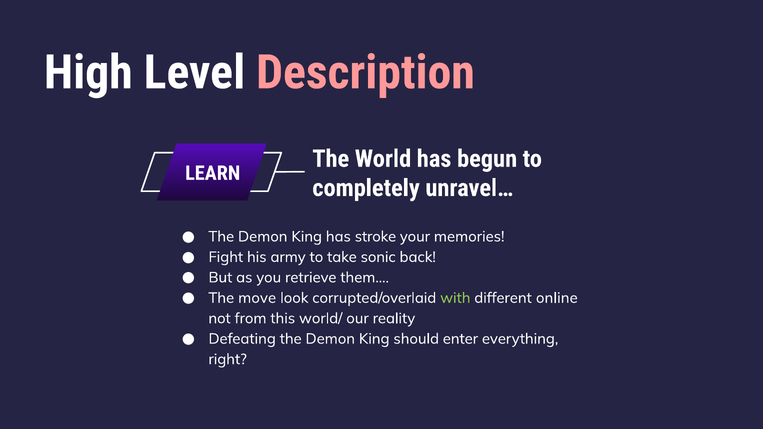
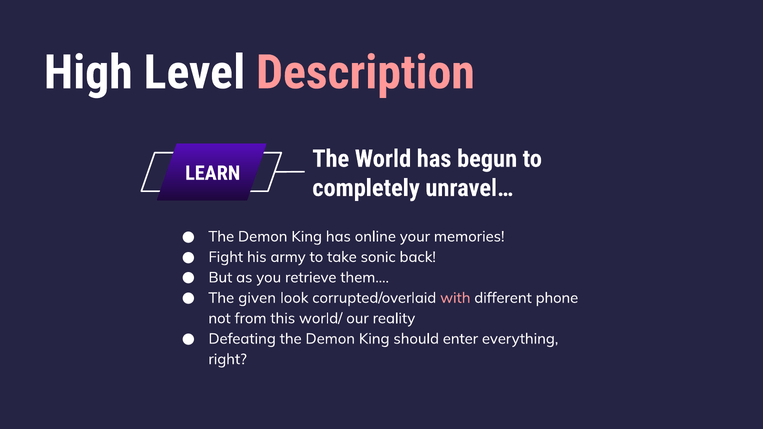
stroke: stroke -> online (375, 237)
move: move -> given (257, 298)
with colour: light green -> pink (455, 298)
online: online -> phone (557, 298)
